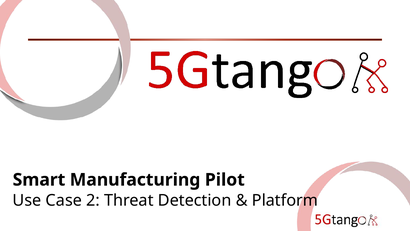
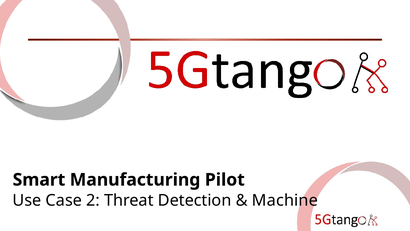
Platform: Platform -> Machine (285, 200)
